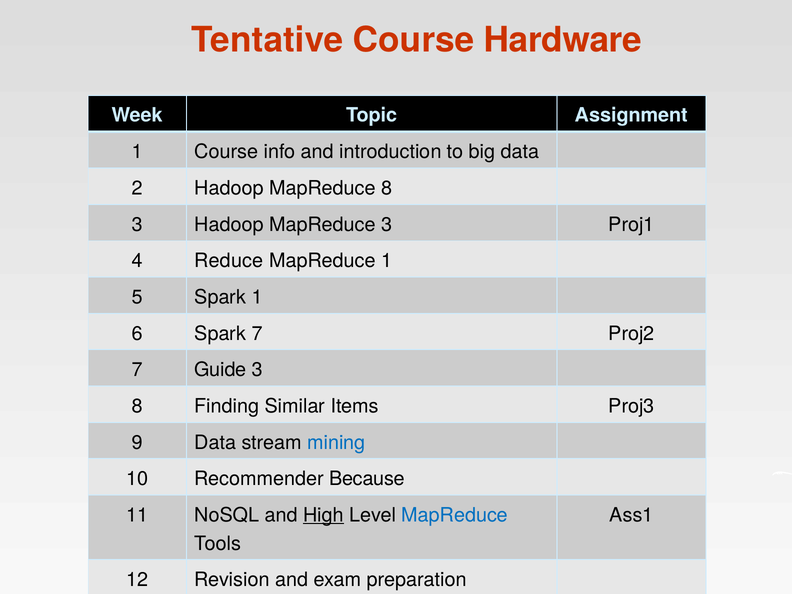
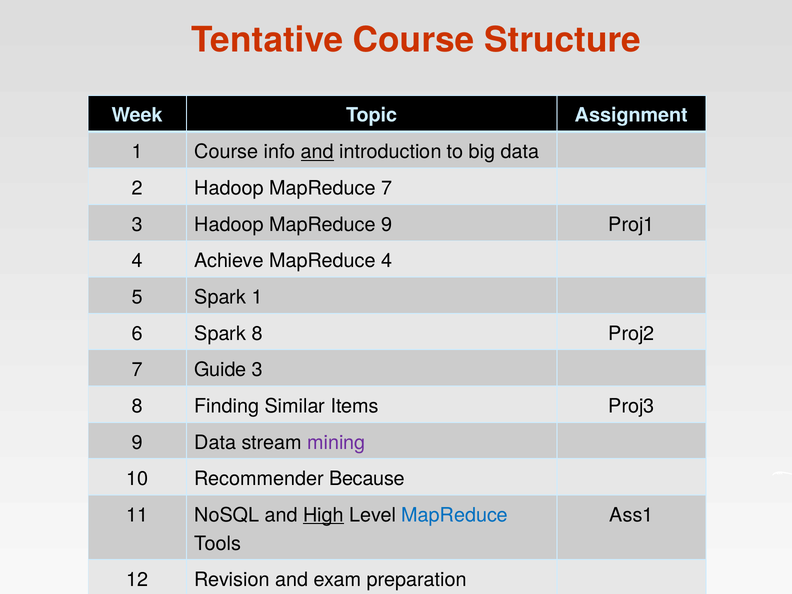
Hardware: Hardware -> Structure (563, 40)
and underline: none -> present (317, 152)
MapReduce 8: 8 -> 7 (387, 188)
MapReduce 3: 3 -> 9 (387, 225)
Reduce: Reduce -> Achieve (229, 261)
MapReduce 1: 1 -> 4 (387, 261)
Spark 7: 7 -> 8 (257, 333)
mining colour: blue -> purple (336, 442)
